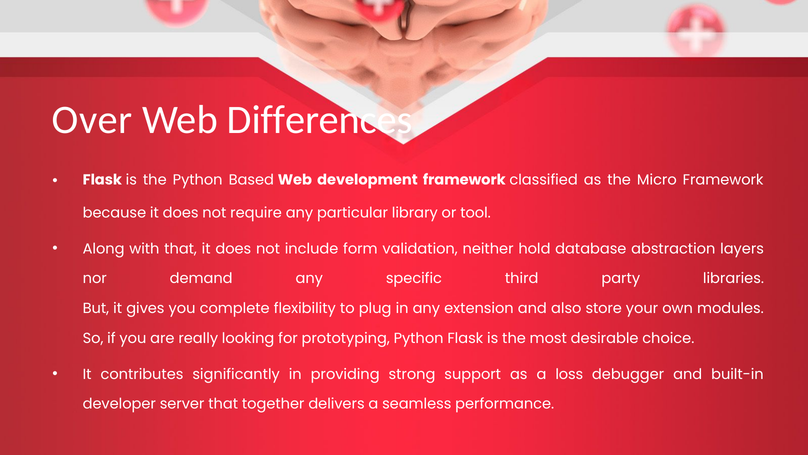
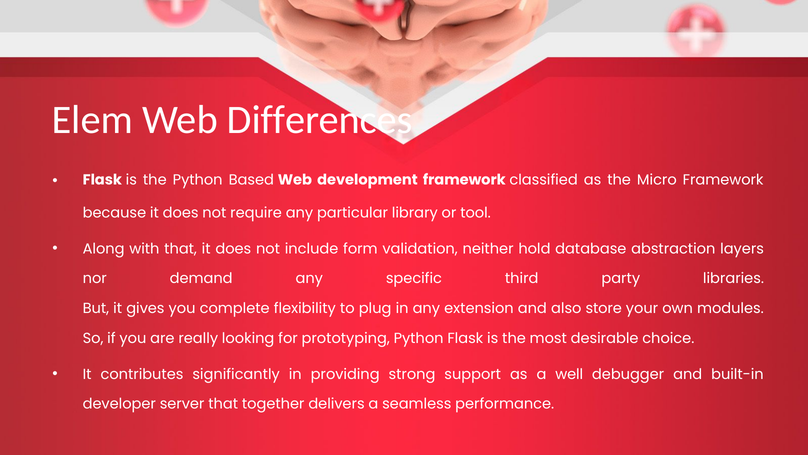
Over: Over -> Elem (92, 120)
loss: loss -> well (569, 374)
